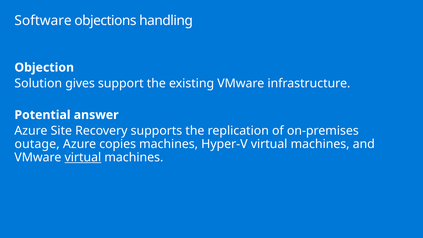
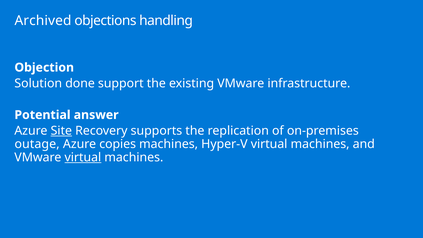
Software: Software -> Archived (43, 21)
gives: gives -> done (80, 83)
Site underline: none -> present (61, 131)
